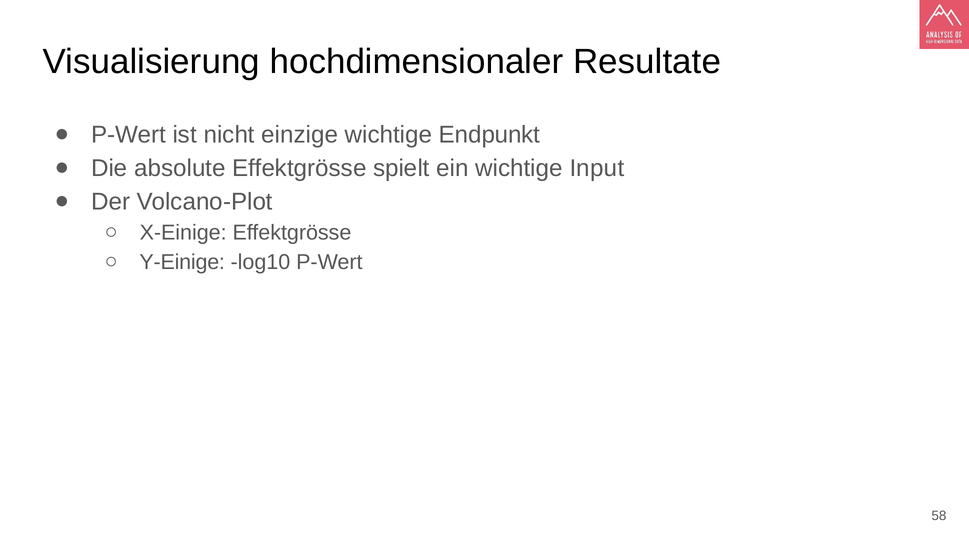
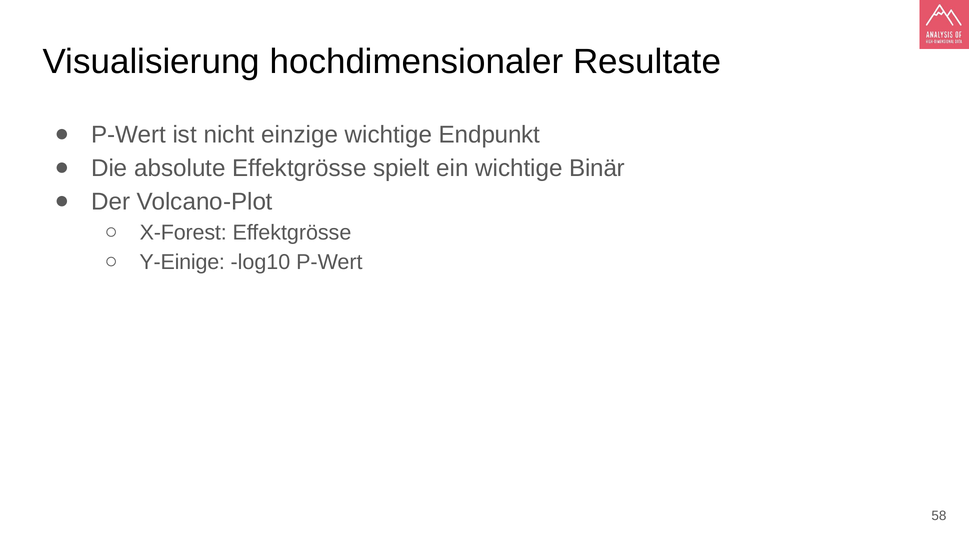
Input: Input -> Binär (597, 168)
X-Einige: X-Einige -> X-Forest (183, 233)
